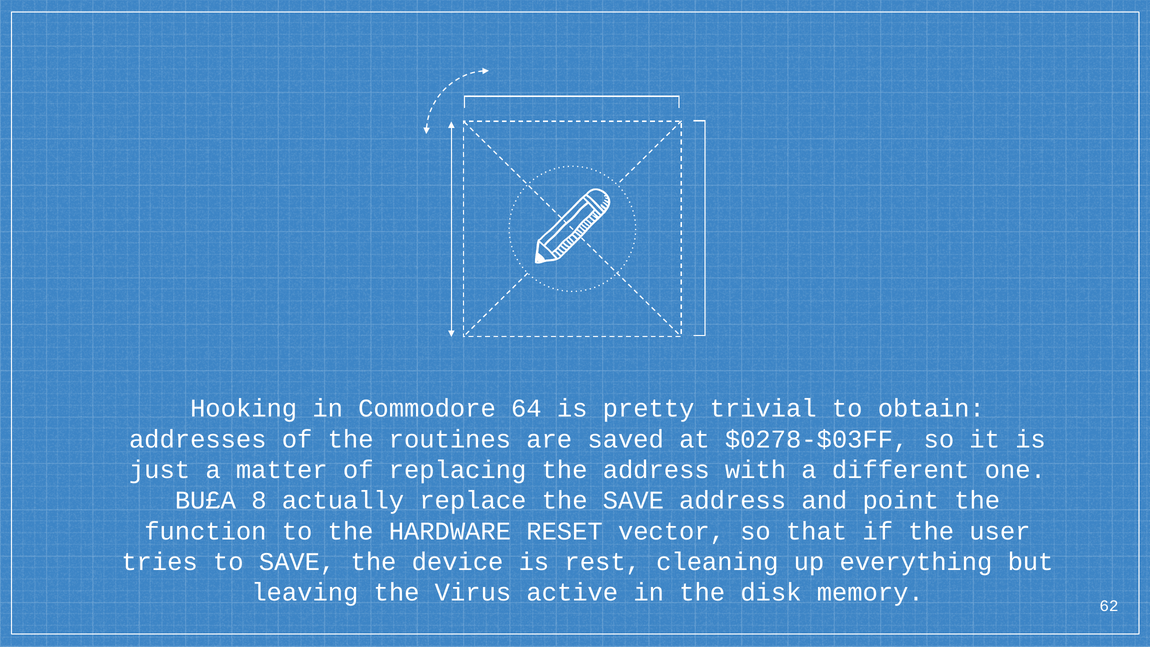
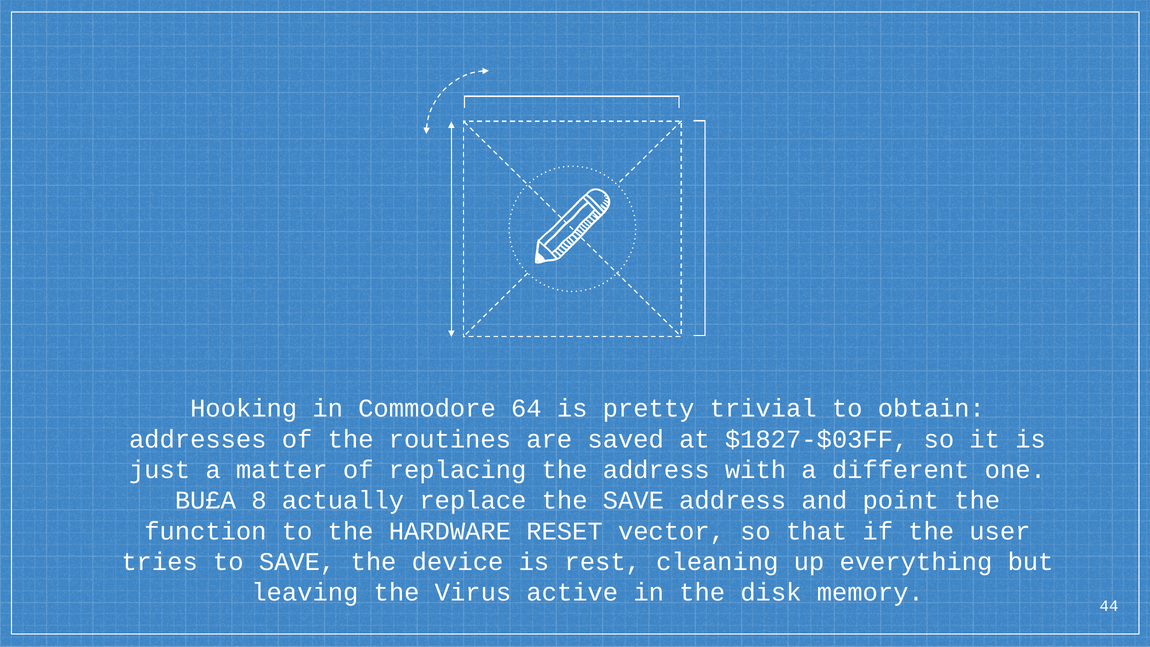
$0278-$03FF: $0278-$03FF -> $1827-$03FF (817, 439)
62: 62 -> 44 (1109, 606)
